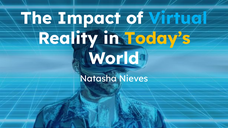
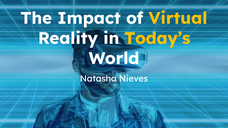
Virtual colour: light blue -> yellow (178, 18)
